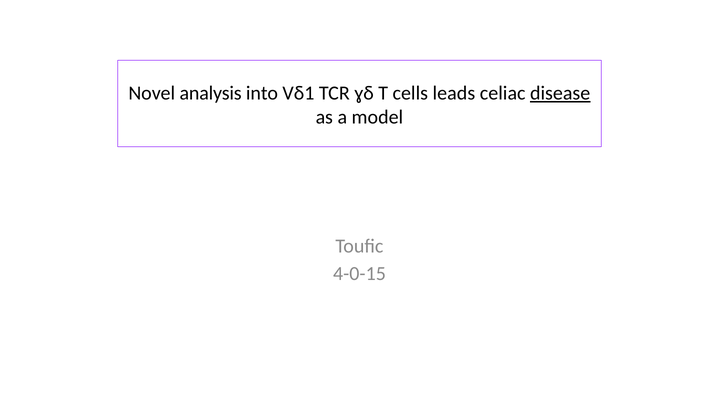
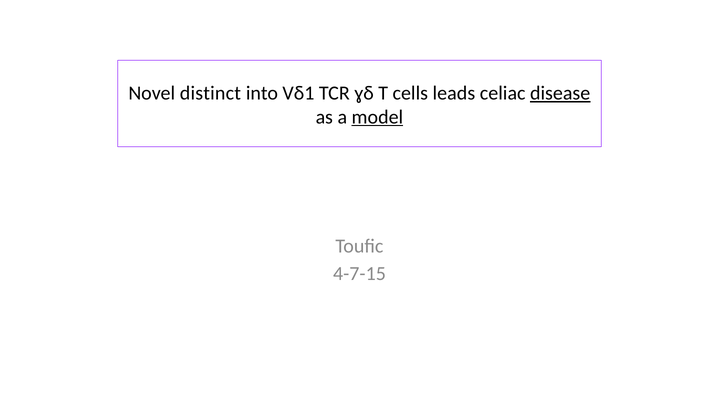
analysis: analysis -> distinct (210, 93)
model underline: none -> present (377, 117)
4-0-15: 4-0-15 -> 4-7-15 (359, 274)
